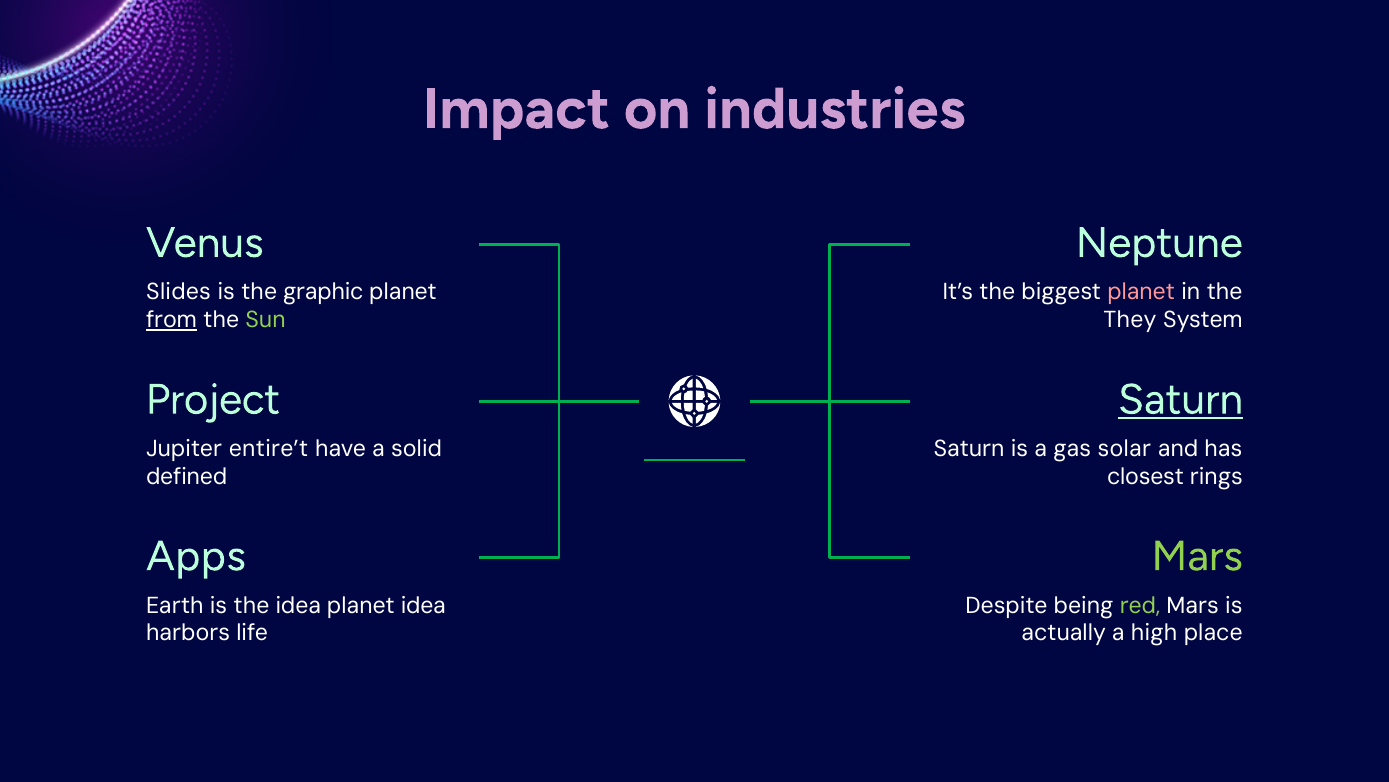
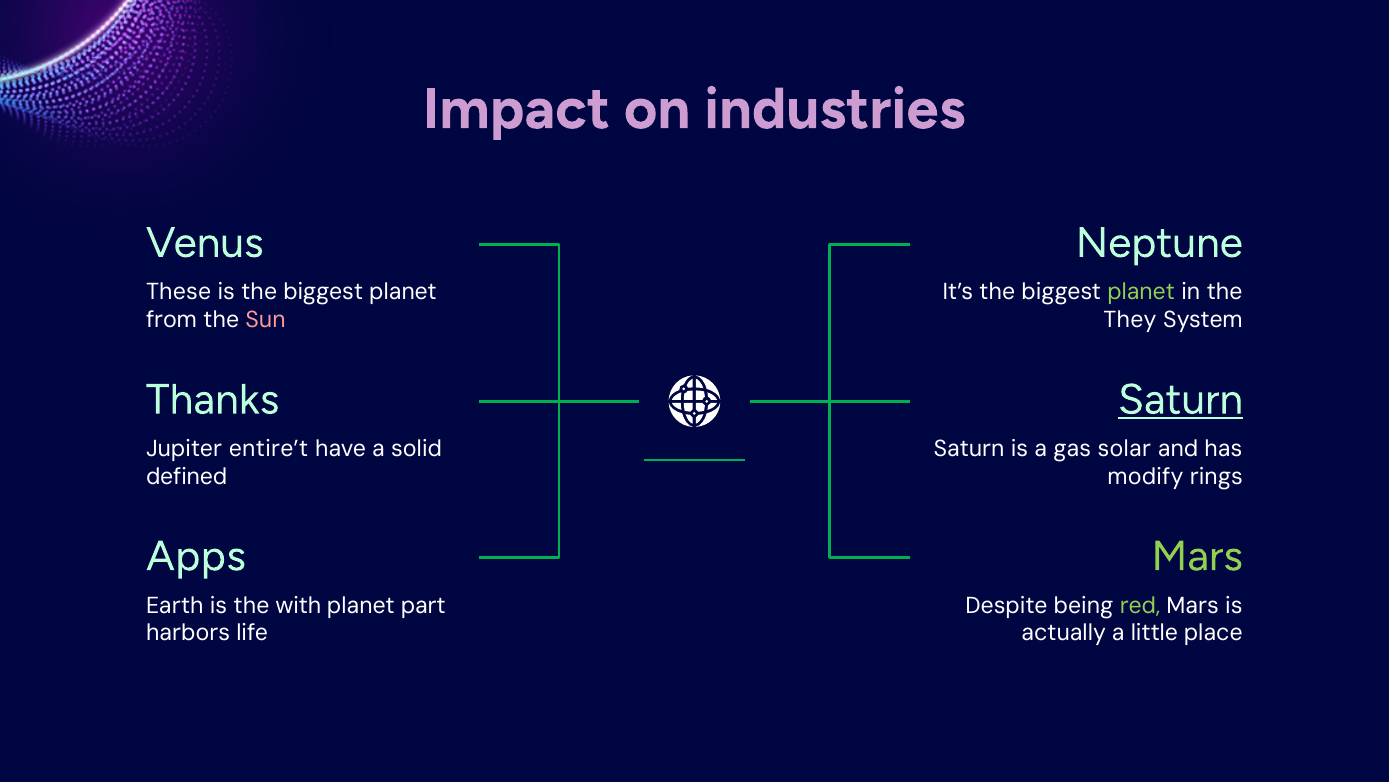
Slides: Slides -> These (179, 292)
is the graphic: graphic -> biggest (323, 292)
planet colour: pink -> light green (1141, 292)
from underline: present -> none (172, 320)
Sun colour: light green -> pink (266, 320)
Project: Project -> Thanks (213, 399)
closest: closest -> modify (1145, 476)
the idea: idea -> with (298, 605)
planet idea: idea -> part (423, 605)
high: high -> little (1154, 633)
